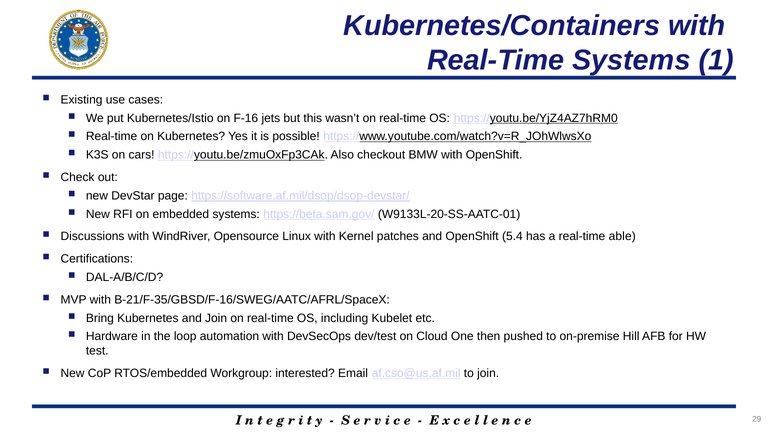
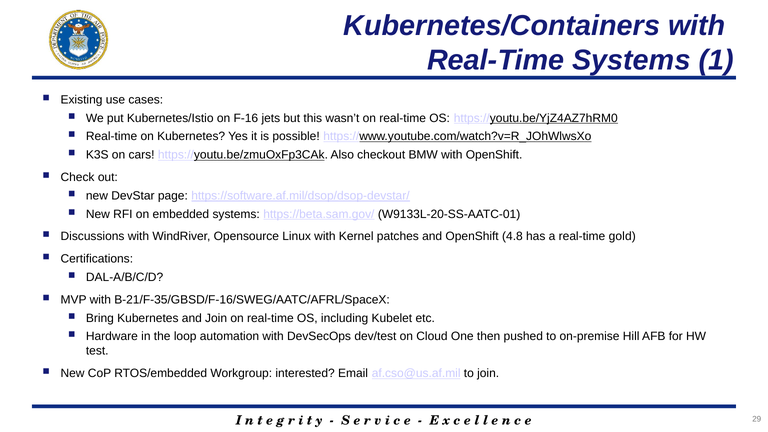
5.4: 5.4 -> 4.8 (512, 236)
able: able -> gold (622, 236)
